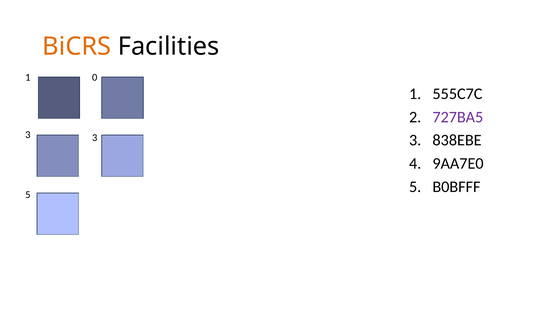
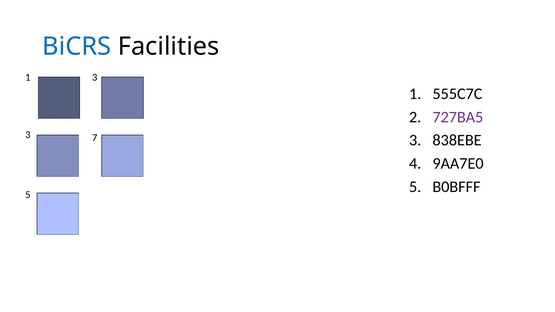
BiCRS colour: orange -> blue (77, 47)
1 0: 0 -> 3 (95, 78)
3 3: 3 -> 7 (95, 138)
